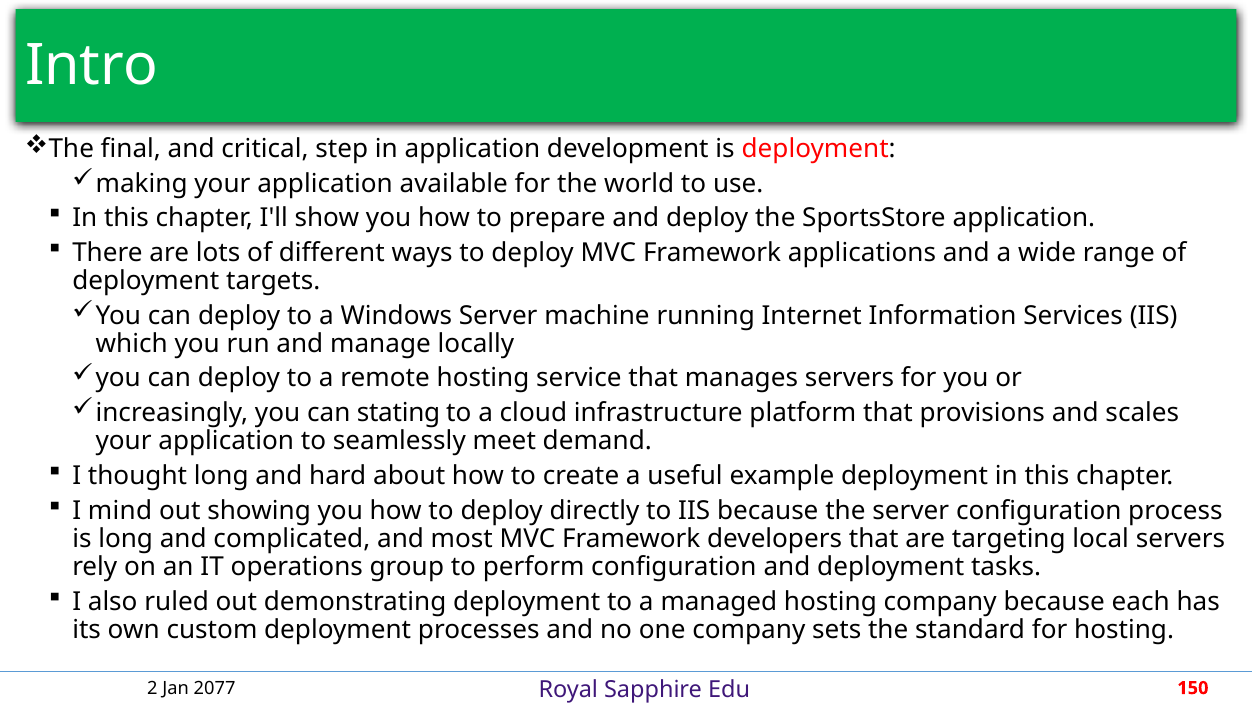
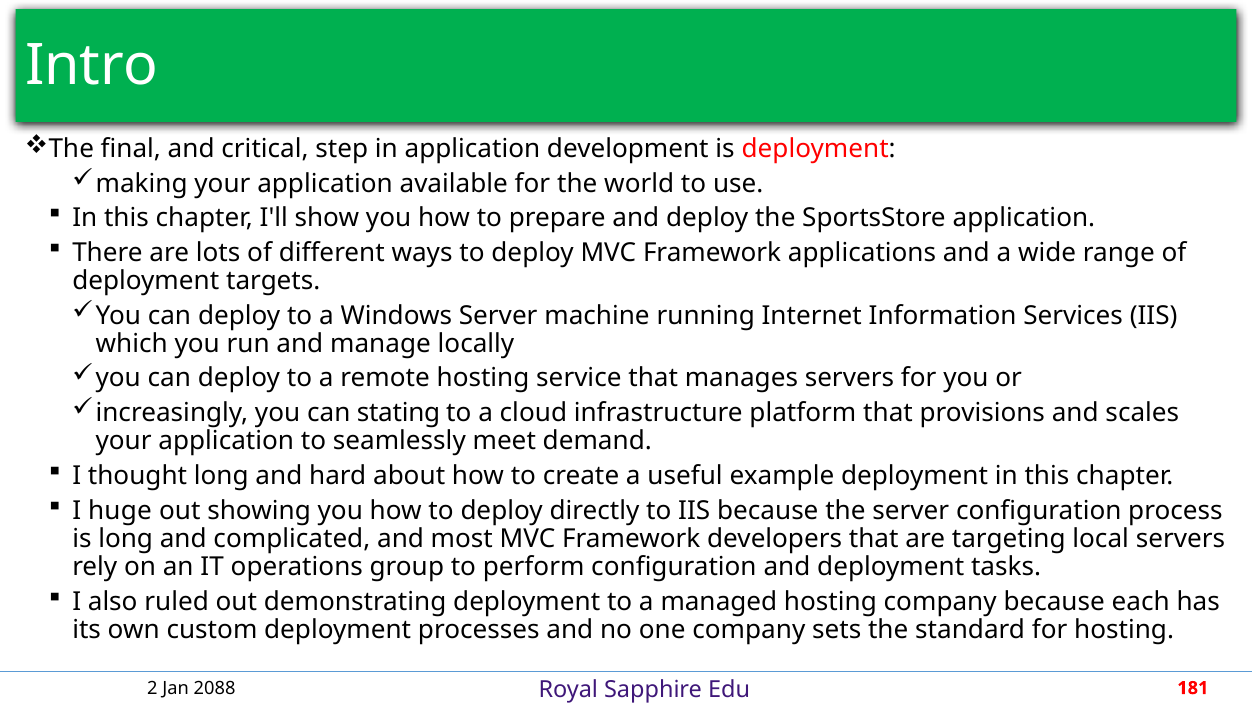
mind: mind -> huge (120, 511)
2077: 2077 -> 2088 (215, 688)
150: 150 -> 181 (1193, 688)
